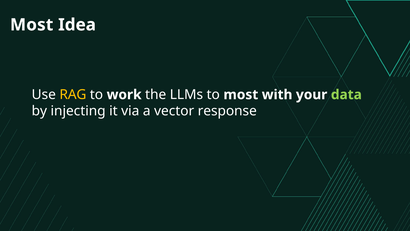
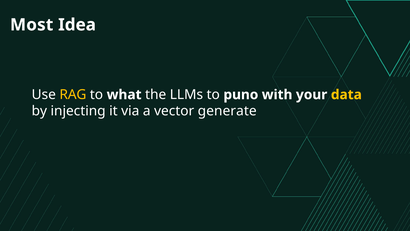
work: work -> what (124, 95)
to most: most -> puno (241, 95)
data colour: light green -> yellow (346, 95)
response: response -> generate (227, 111)
